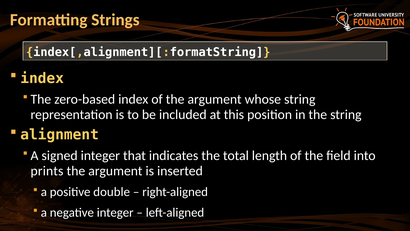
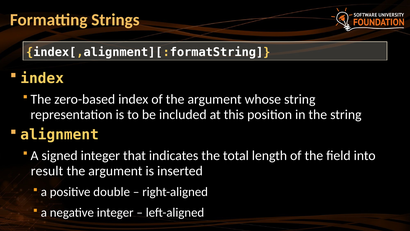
prints: prints -> result (47, 171)
